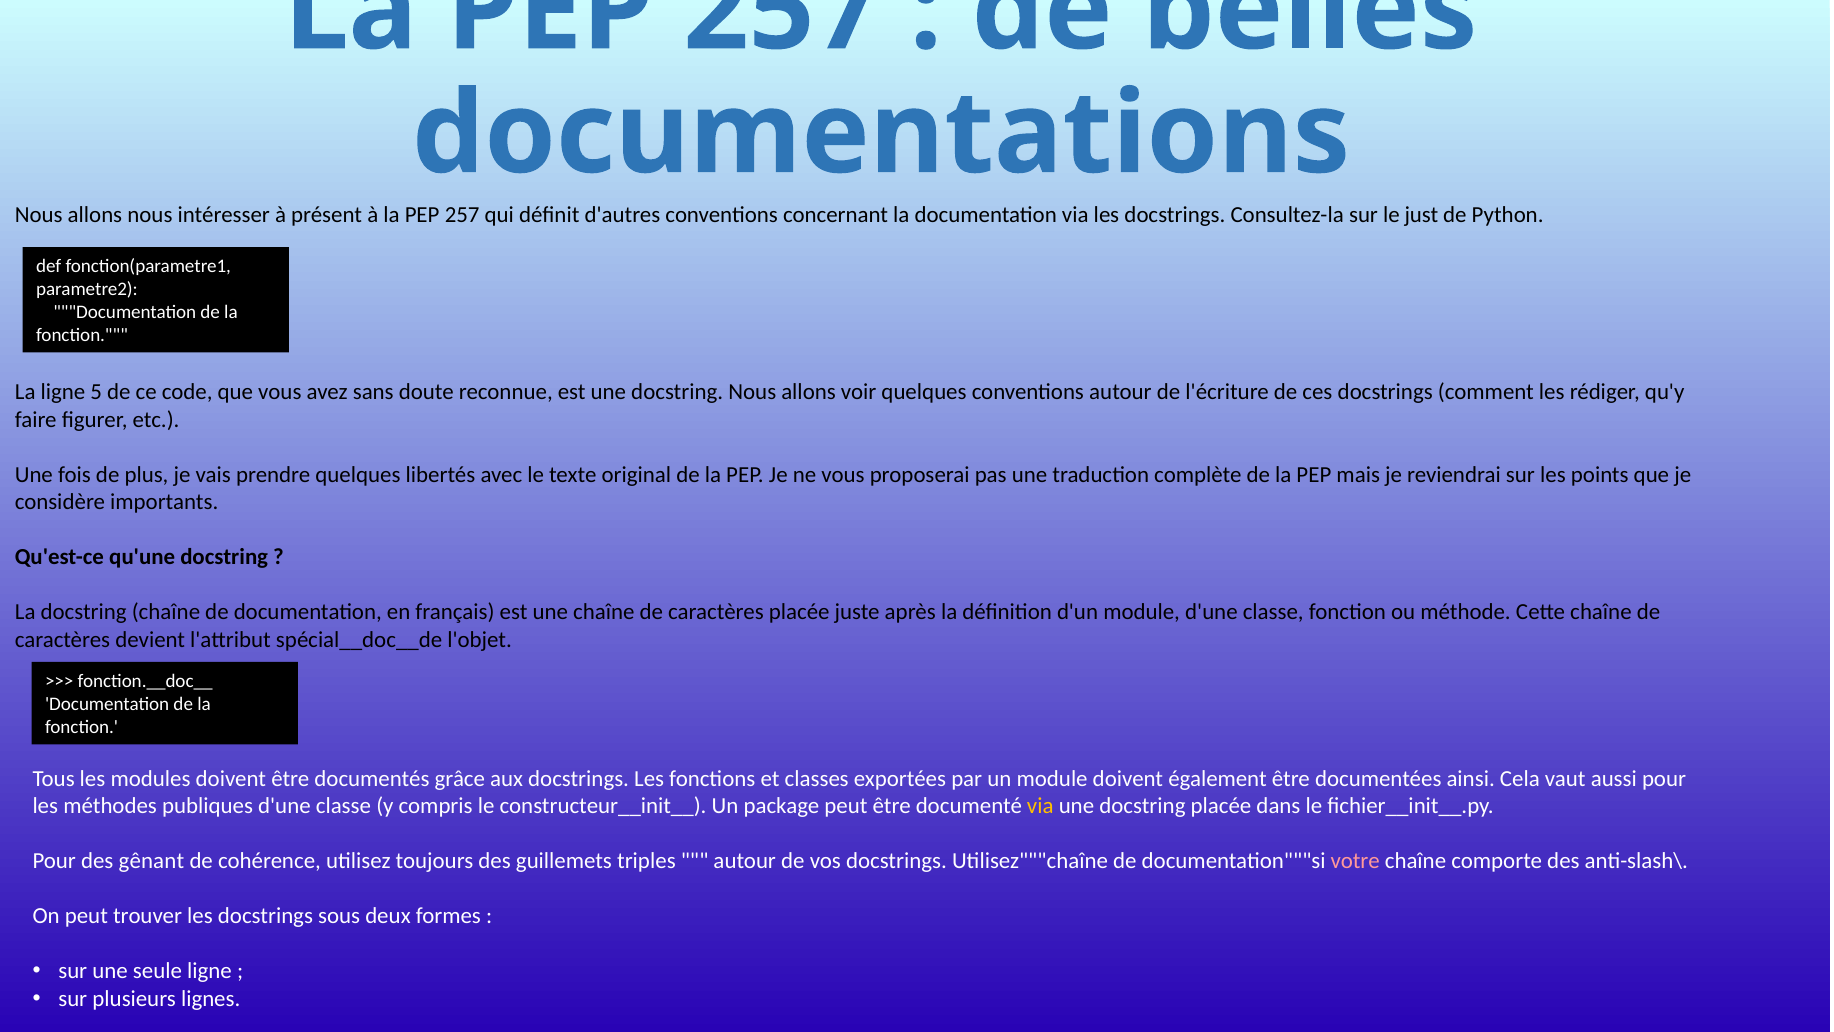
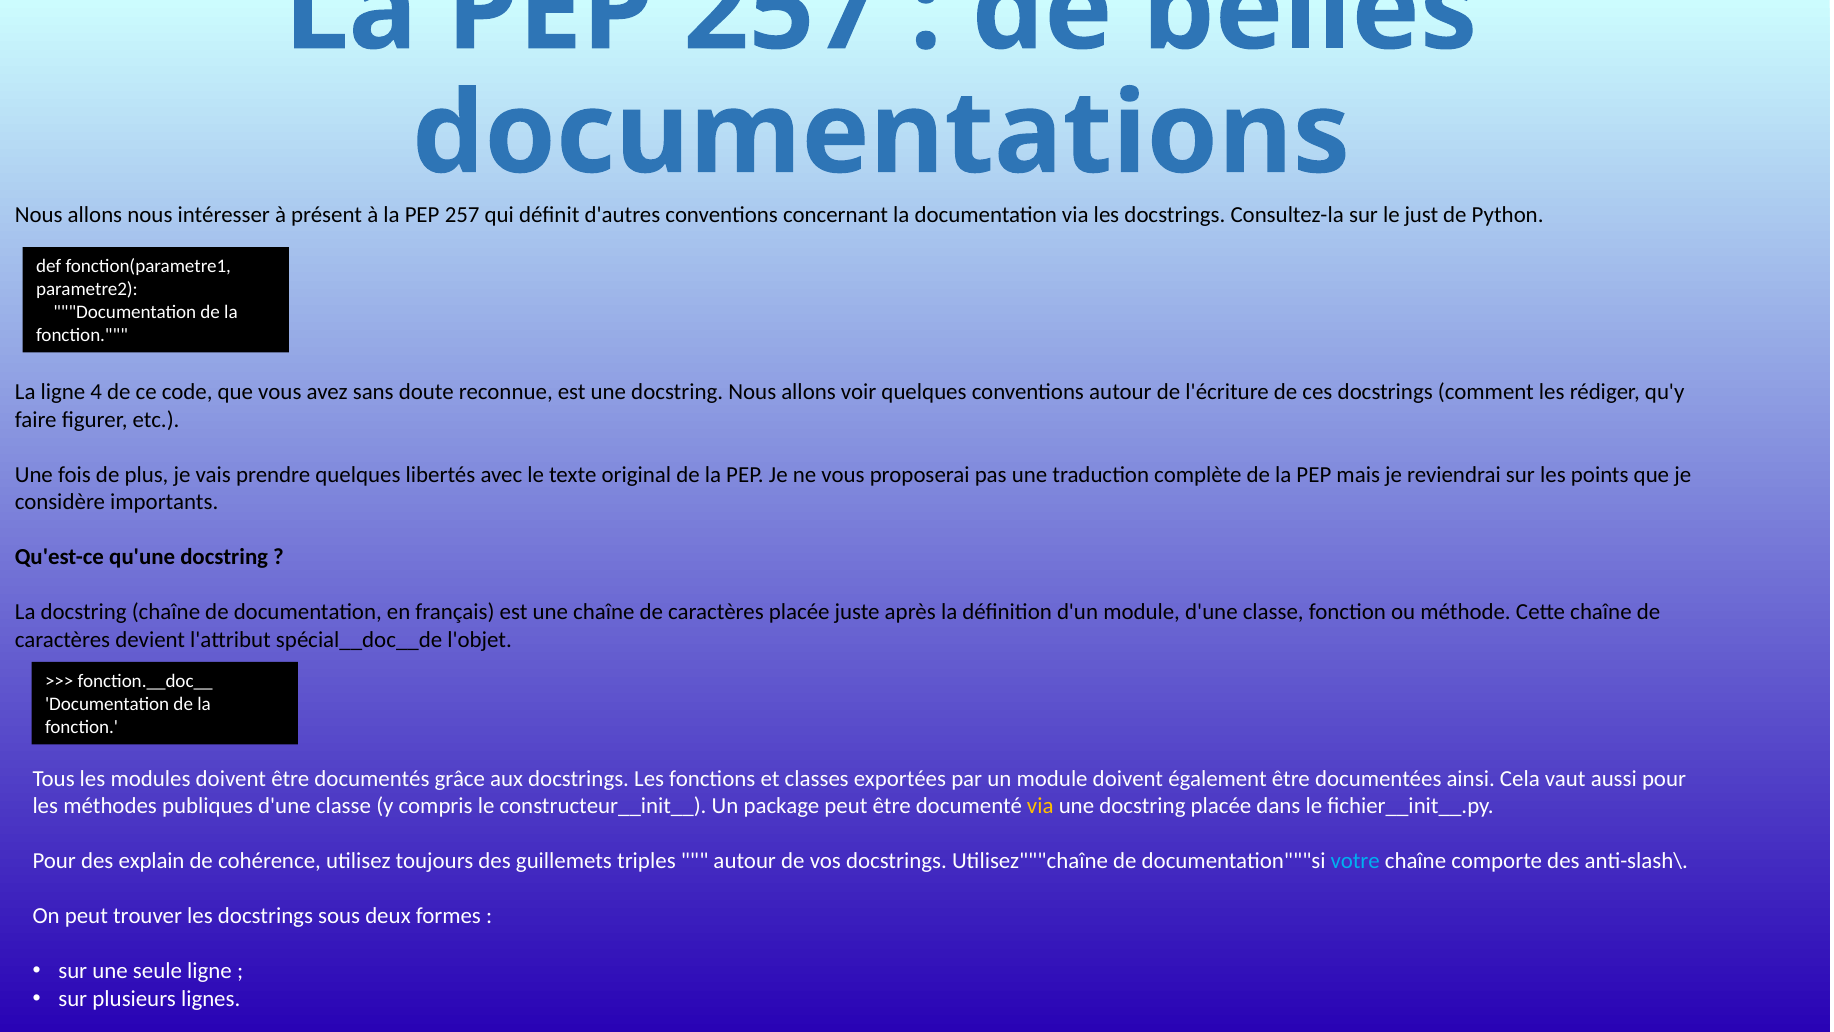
5: 5 -> 4 (96, 392)
gênant: gênant -> explain (152, 861)
votre colour: pink -> light blue (1355, 861)
